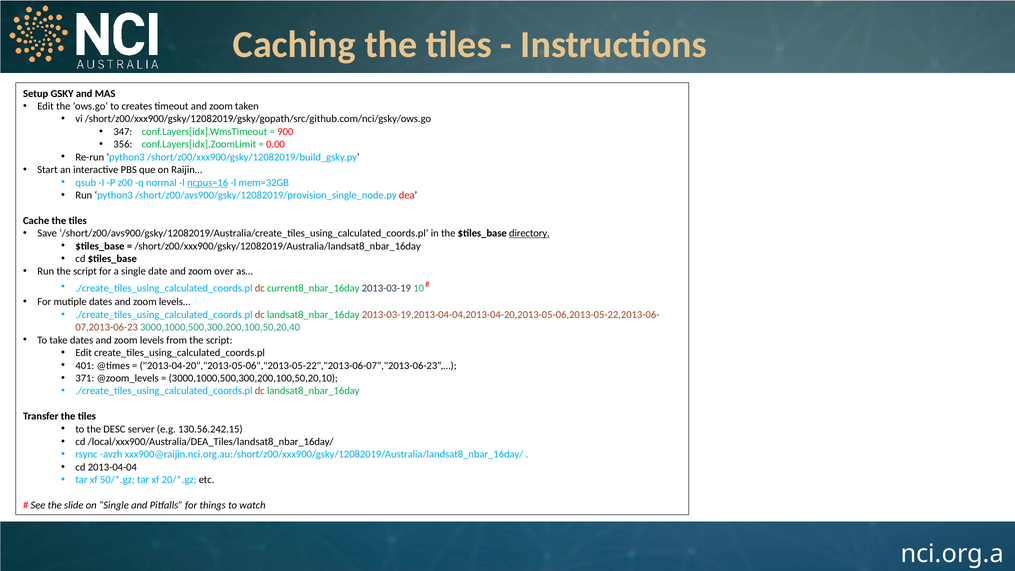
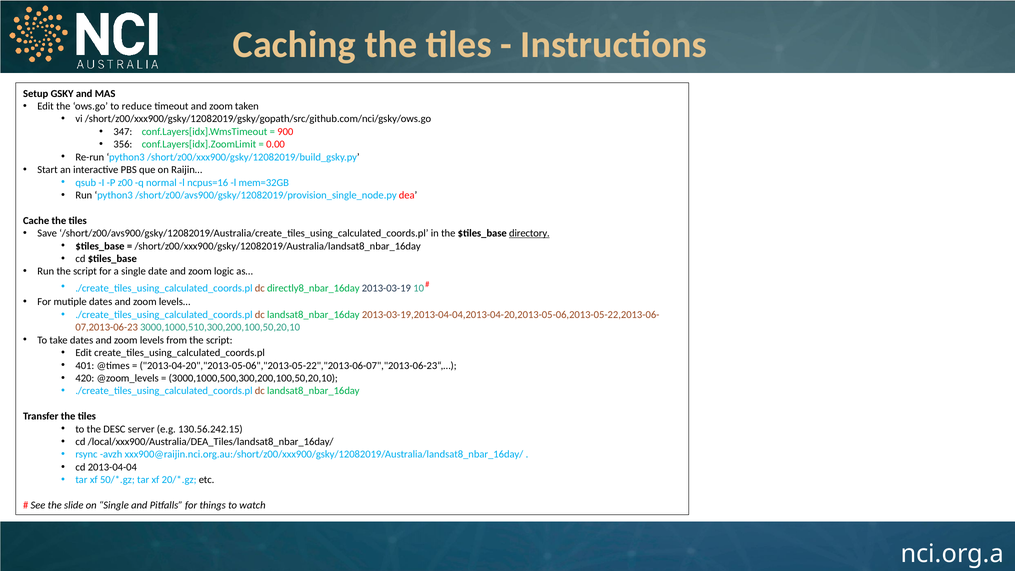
creates: creates -> reduce (137, 106)
ncpus=16 underline: present -> none (208, 183)
over: over -> logic (224, 271)
current8_nbar_16day: current8_nbar_16day -> directly8_nbar_16day (313, 288)
3000,1000,500,300,200,100,50,20,40: 3000,1000,500,300,200,100,50,20,40 -> 3000,1000,510,300,200,100,50,20,10 (220, 327)
371: 371 -> 420 (85, 378)
